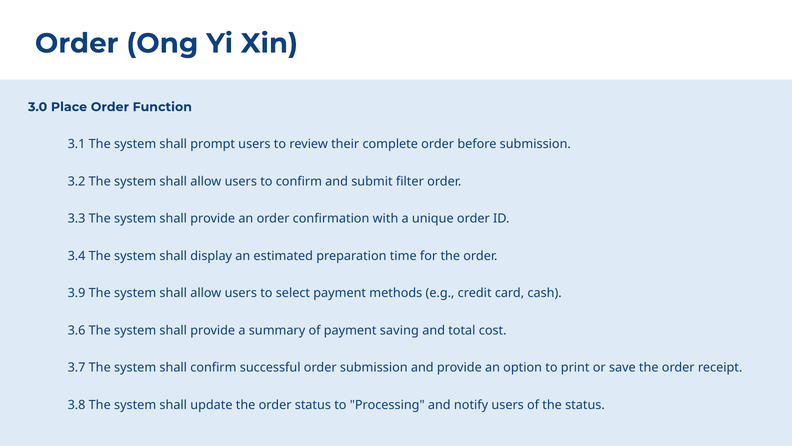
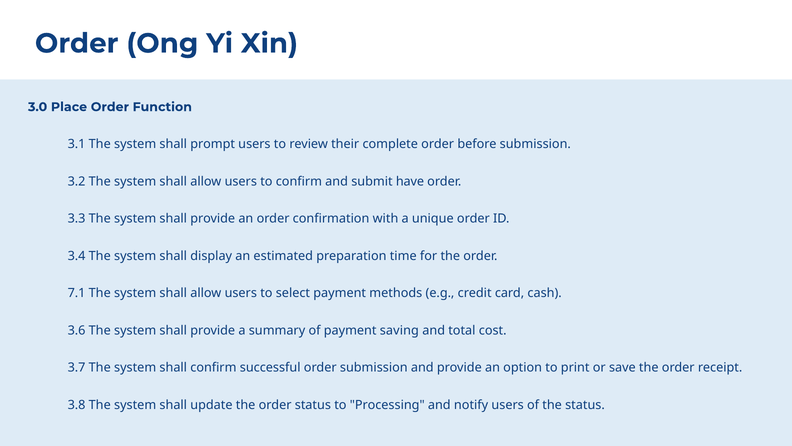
filter: filter -> have (410, 181)
3.9: 3.9 -> 7.1 (77, 293)
